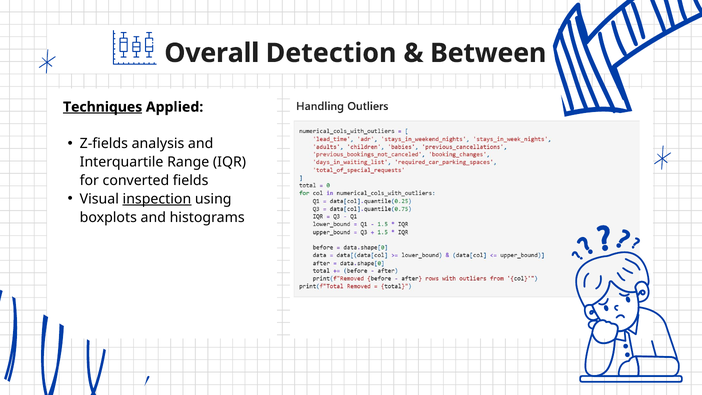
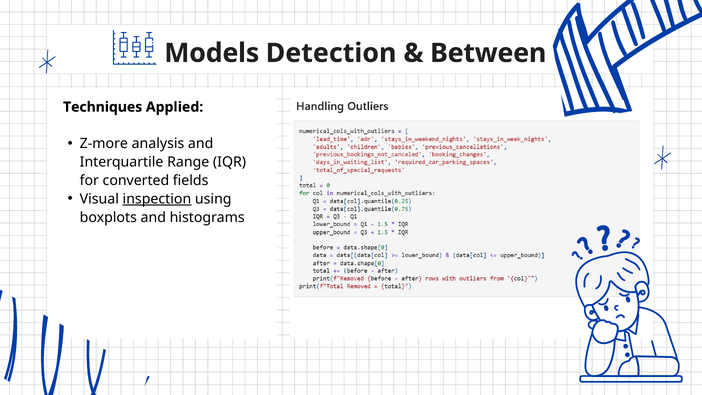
Overall: Overall -> Models (212, 53)
Techniques underline: present -> none (103, 107)
Z-fields: Z-fields -> Z-more (104, 144)
